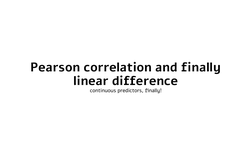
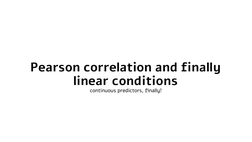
difference: difference -> conditions (145, 81)
